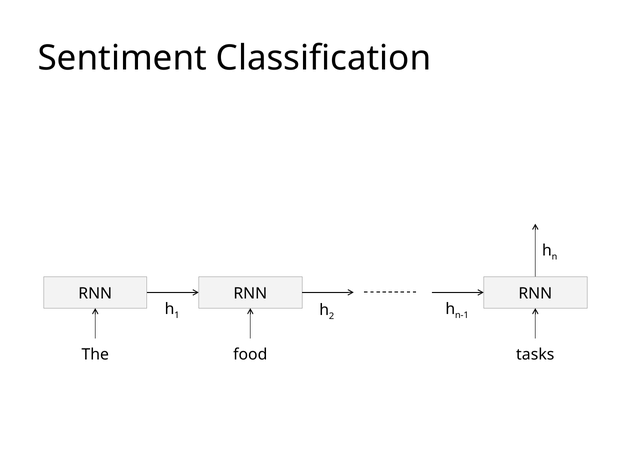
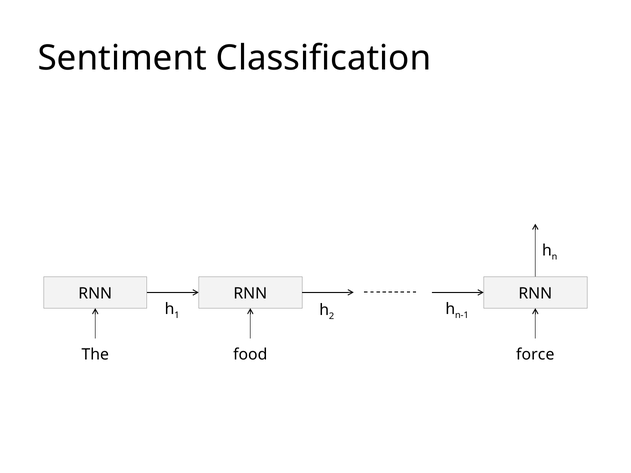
tasks: tasks -> force (535, 355)
